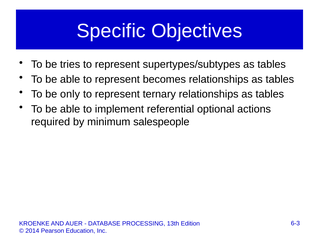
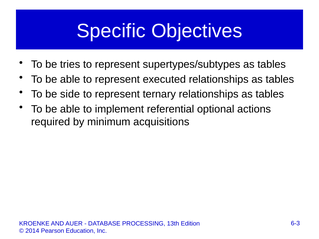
becomes: becomes -> executed (164, 79)
only: only -> side (70, 94)
salespeople: salespeople -> acquisitions (161, 122)
